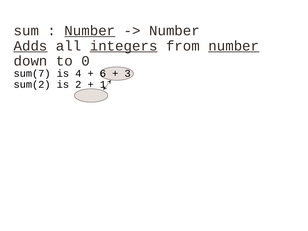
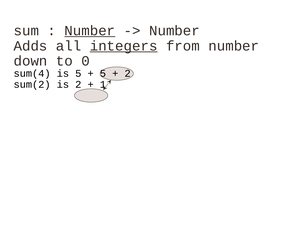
Adds underline: present -> none (31, 46)
number underline: present -> none (234, 46)
sum(7: sum(7 -> sum(4 (32, 73)
is 4: 4 -> 5 (78, 73)
6: 6 -> 5 (103, 73)
3: 3 -> 2 (128, 73)
